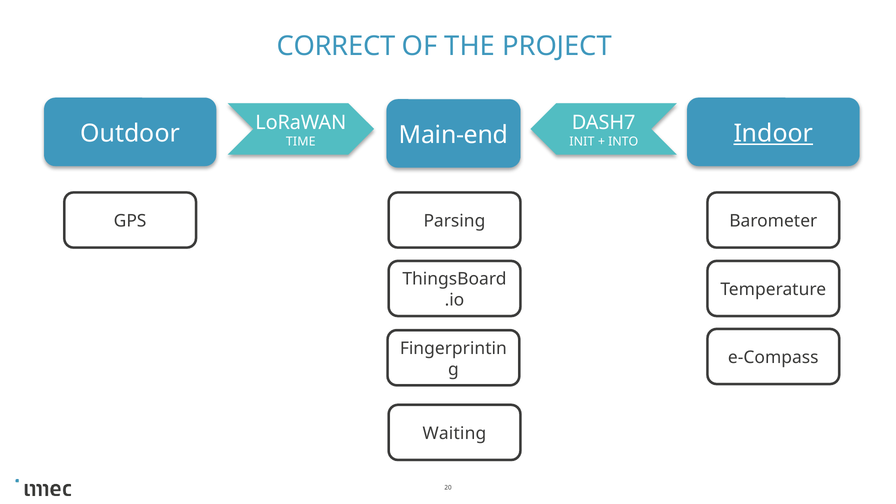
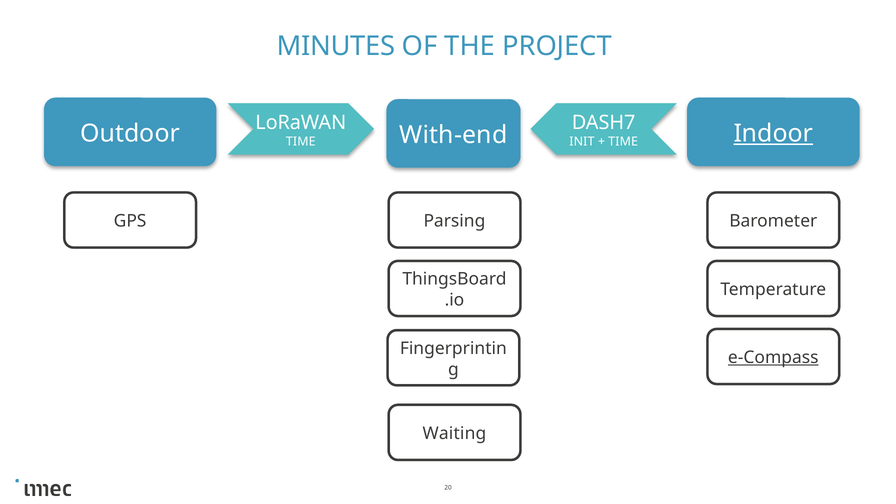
CORRECT: CORRECT -> MINUTES (336, 46)
Main-end: Main-end -> With-end (453, 135)
INTO: INTO -> TIME (623, 142)
e-Compass underline: none -> present (773, 358)
